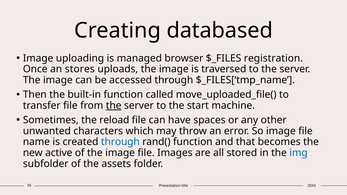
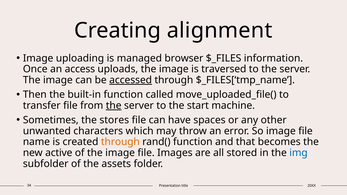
databased: databased -> alignment (220, 30)
registration: registration -> information (273, 58)
stores: stores -> access (80, 69)
accessed underline: none -> present (131, 80)
reload: reload -> stores (114, 120)
through colour: blue -> orange (120, 142)
